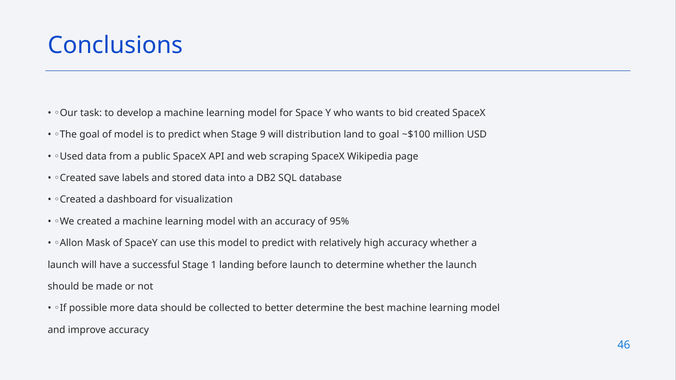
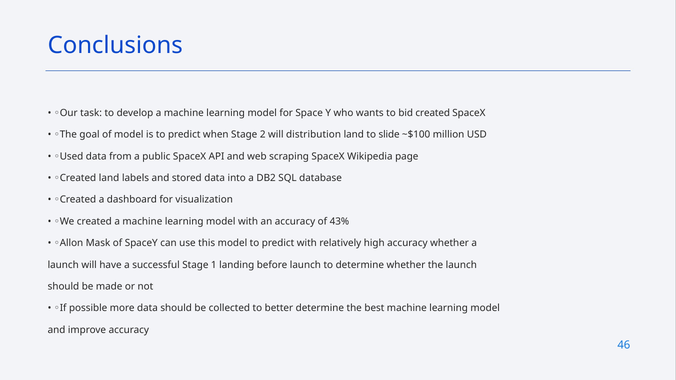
9: 9 -> 2 (263, 135)
to goal: goal -> slide (389, 135)
Created save: save -> land (109, 178)
95%: 95% -> 43% (339, 222)
